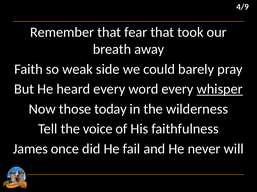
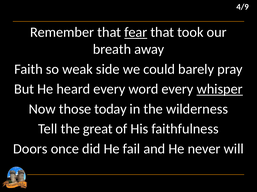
fear underline: none -> present (136, 32)
voice: voice -> great (98, 129)
James: James -> Doors (30, 149)
